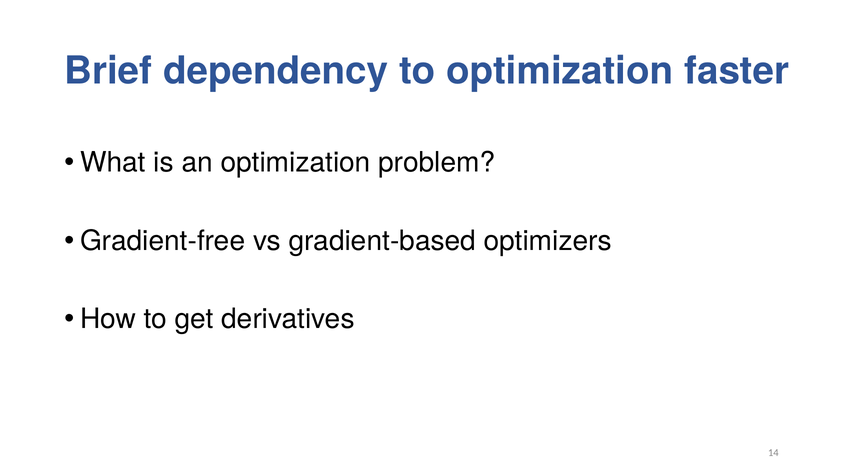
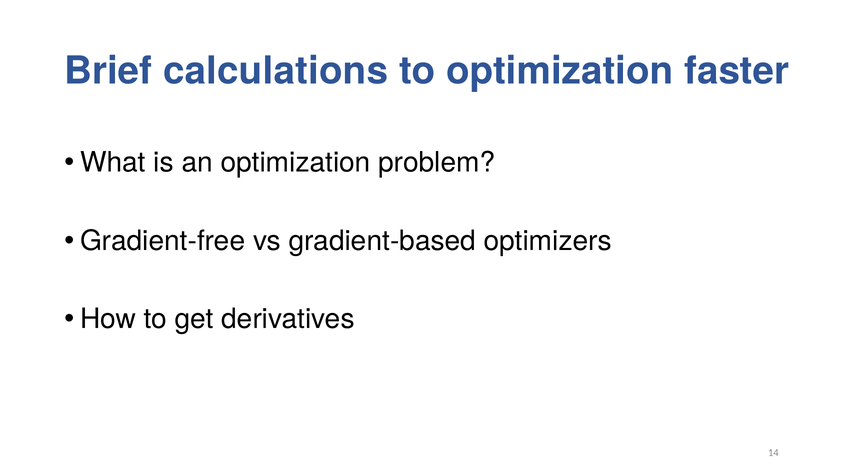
dependency: dependency -> calculations (276, 71)
